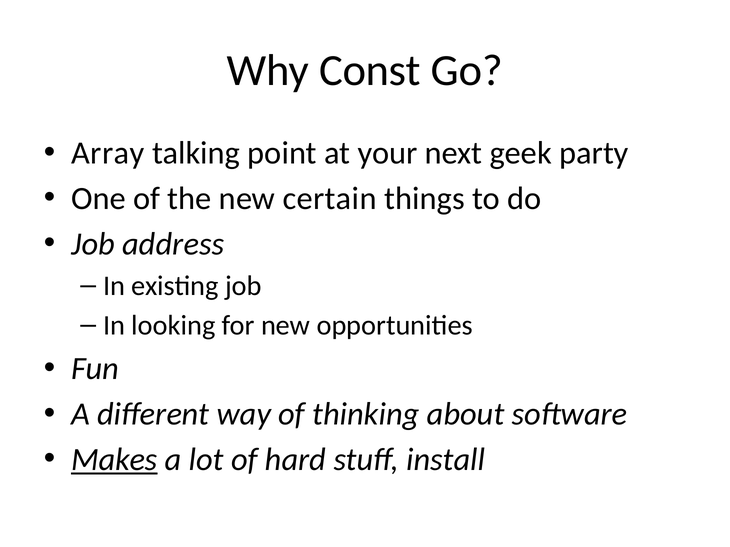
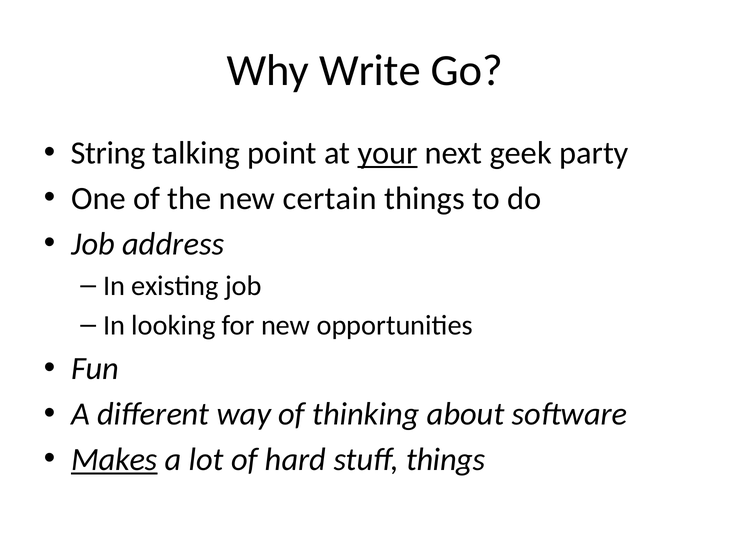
Const: Const -> Write (370, 71)
Array: Array -> String (108, 153)
your underline: none -> present (387, 153)
stuff install: install -> things (446, 460)
